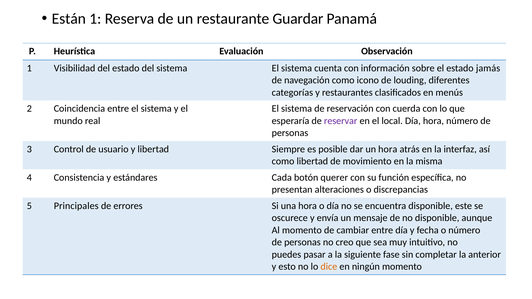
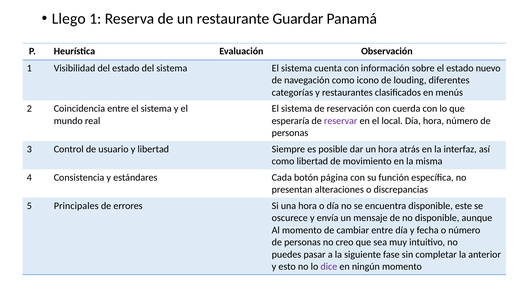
Están: Están -> Llego (69, 19)
jamás: jamás -> nuevo (488, 68)
querer: querer -> página (334, 178)
dice colour: orange -> purple (329, 267)
